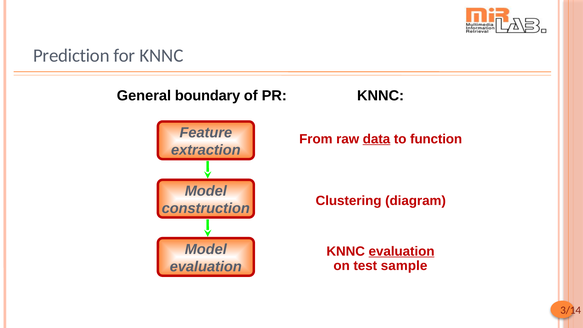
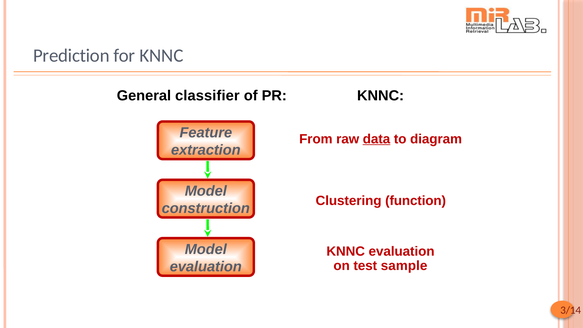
boundary: boundary -> classifier (207, 96)
function: function -> diagram (436, 139)
diagram: diagram -> function (416, 201)
evaluation underline: present -> none (402, 251)
